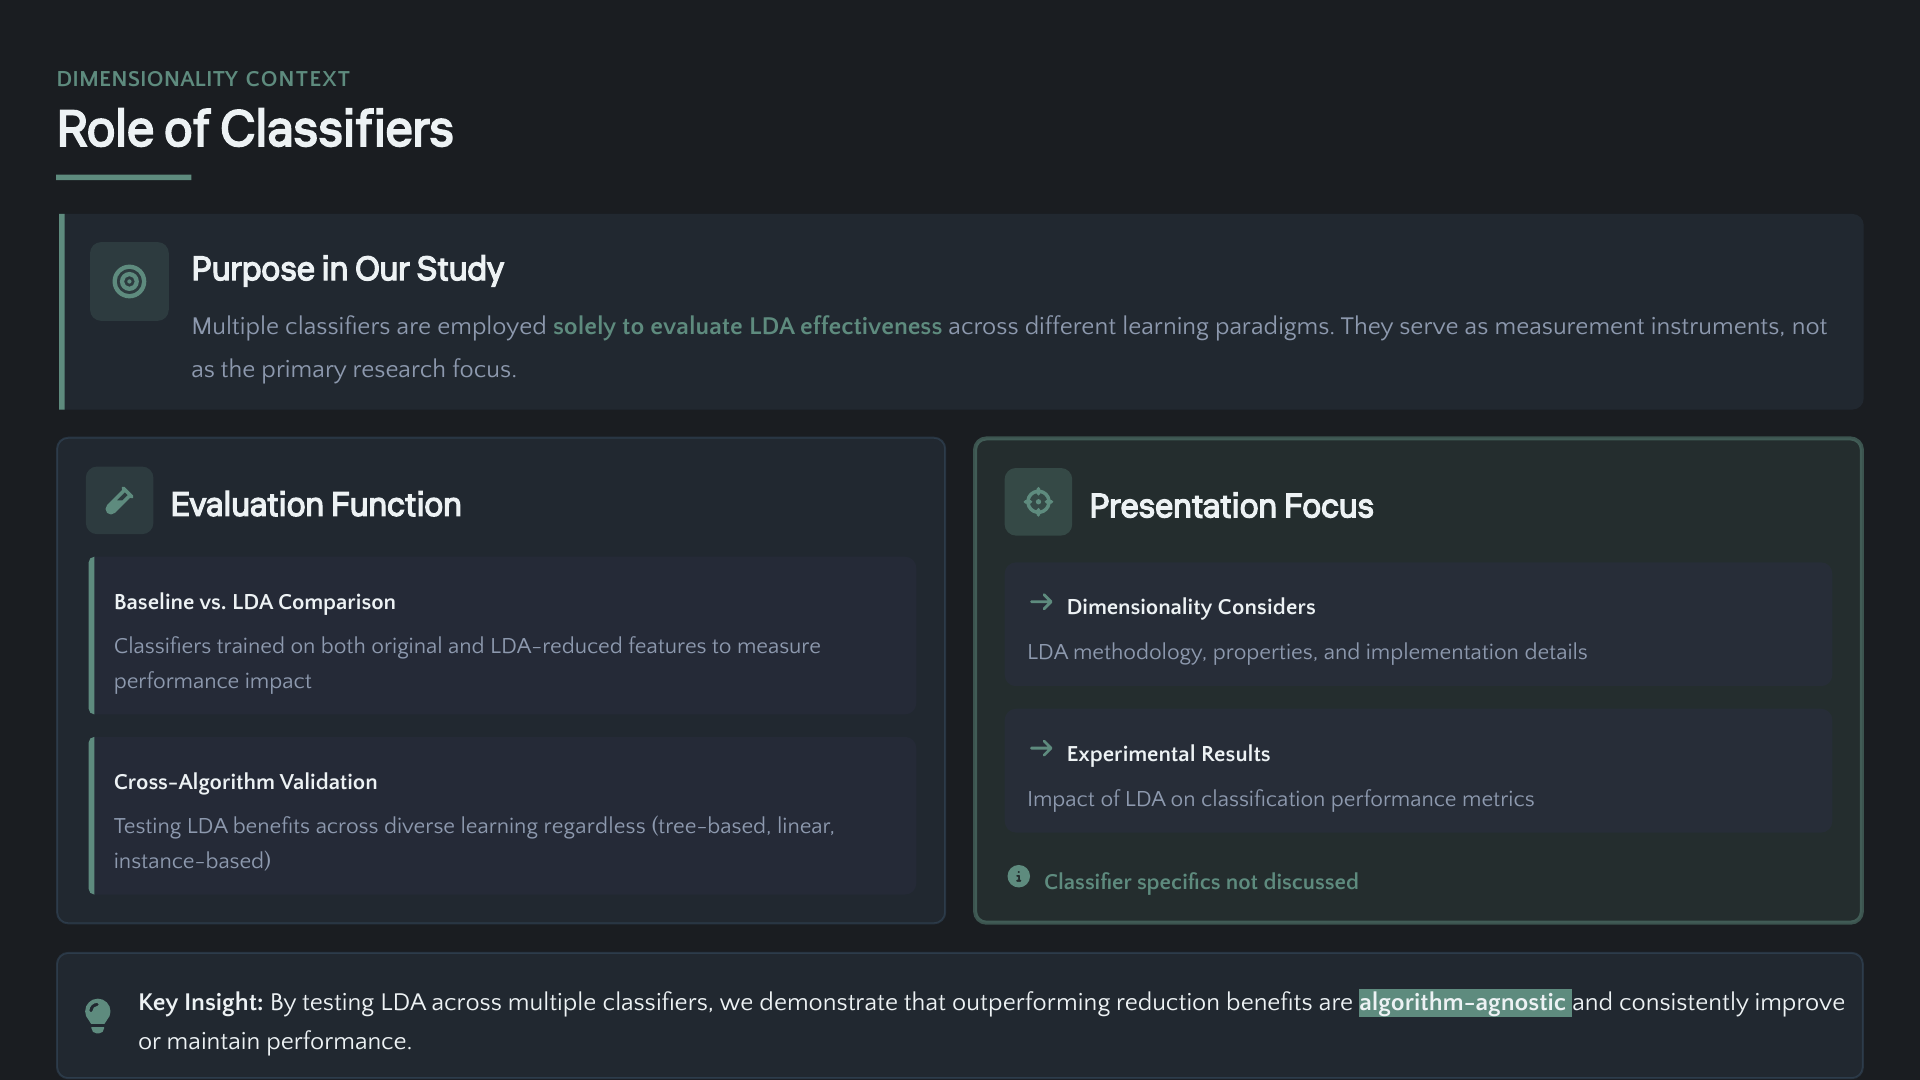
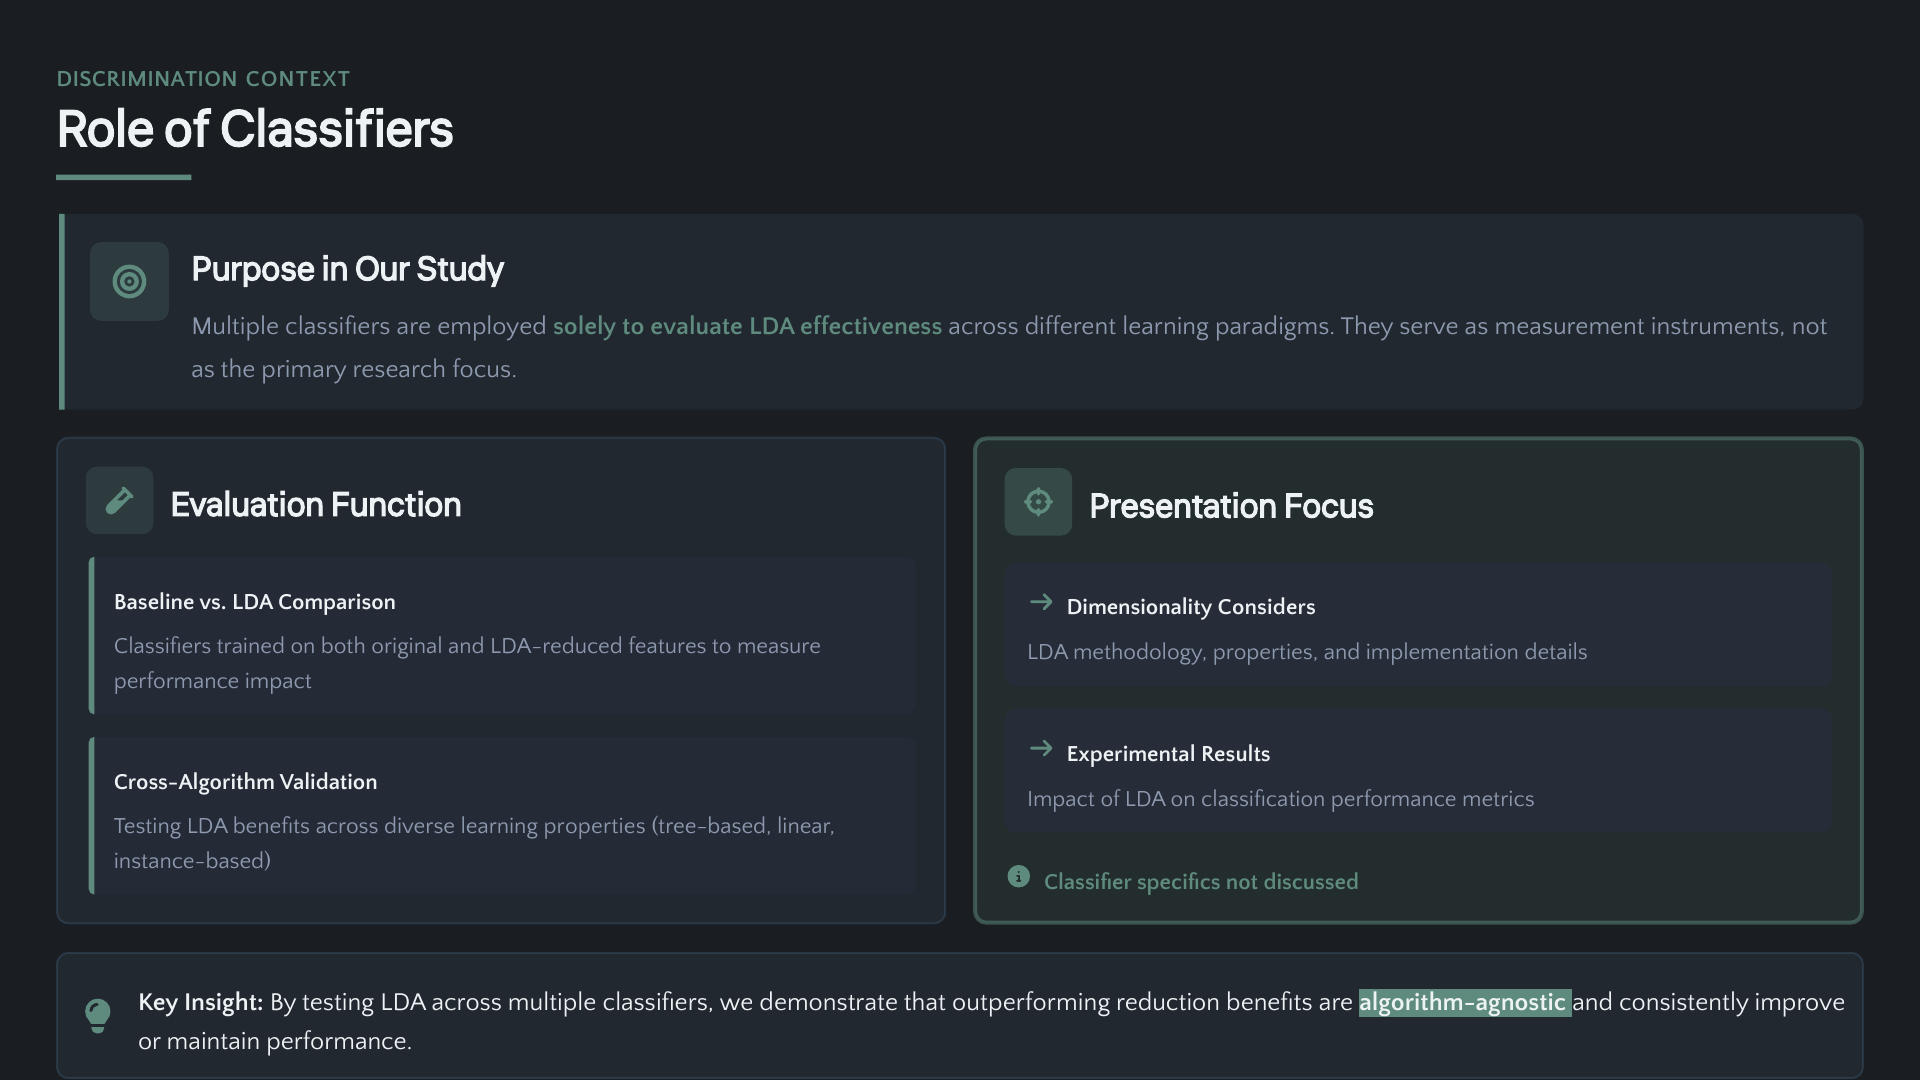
DIMENSIONALITY: DIMENSIONALITY -> DISCRIMINATION (147, 79)
learning regardless: regardless -> properties (595, 826)
